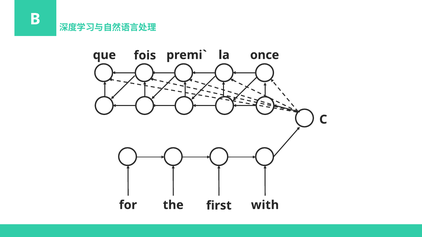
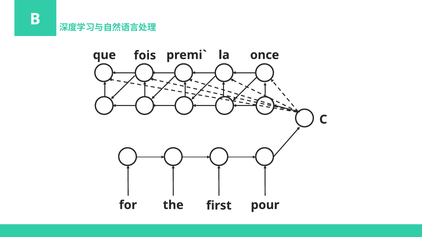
with: with -> pour (265, 205)
